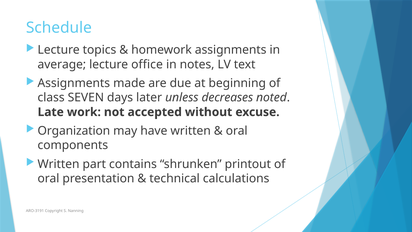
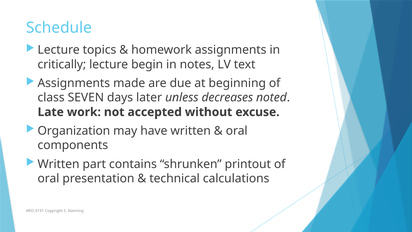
average: average -> critically (62, 64)
office: office -> begin (147, 64)
